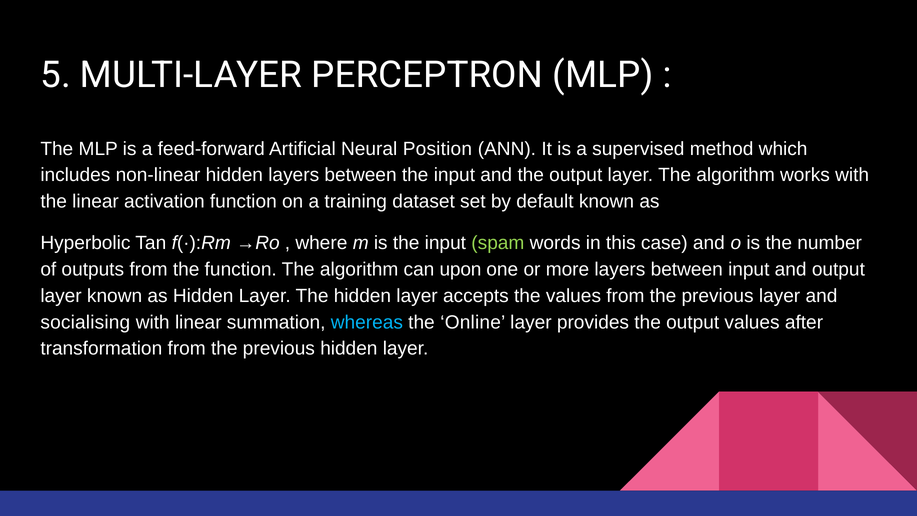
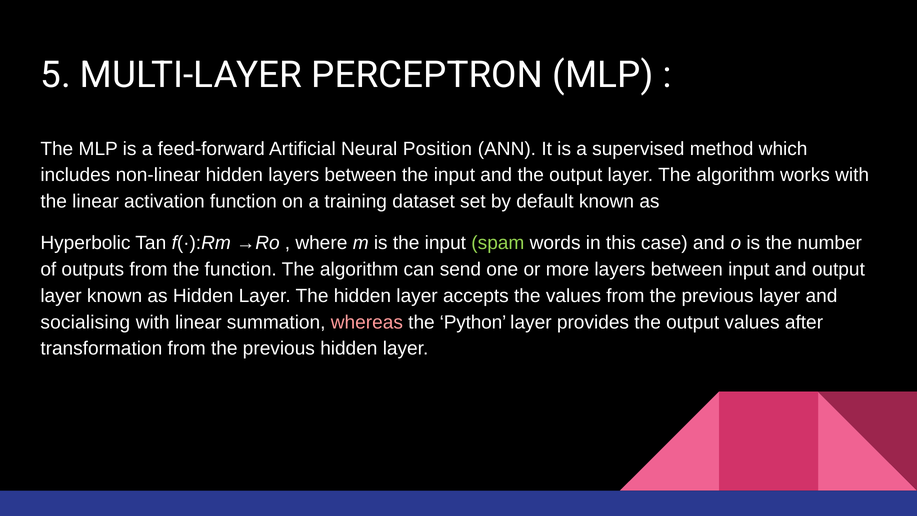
upon: upon -> send (460, 269)
whereas colour: light blue -> pink (367, 322)
Online: Online -> Python (473, 322)
